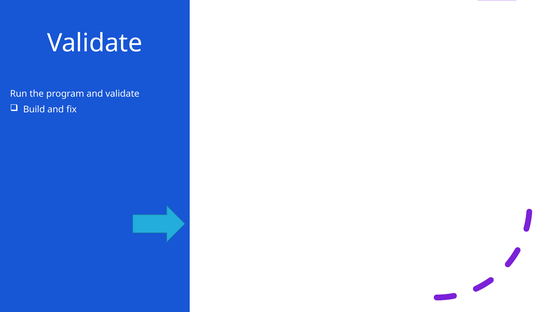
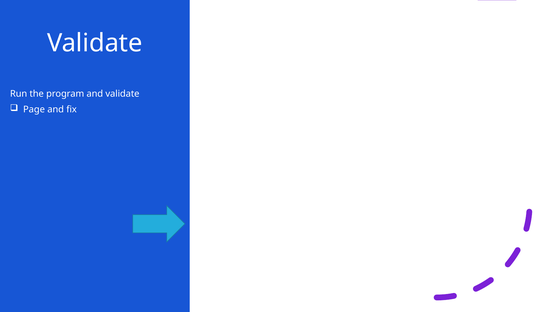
Build: Build -> Page (34, 109)
